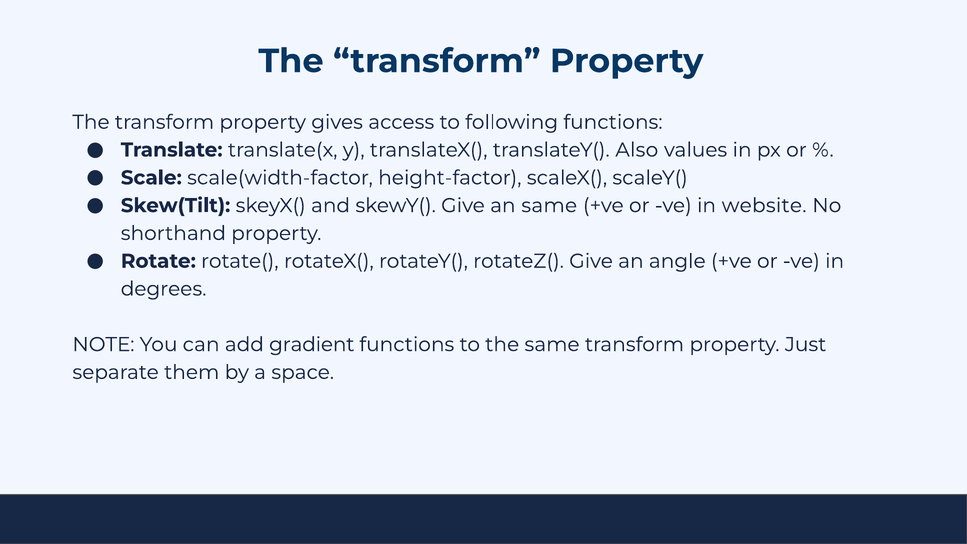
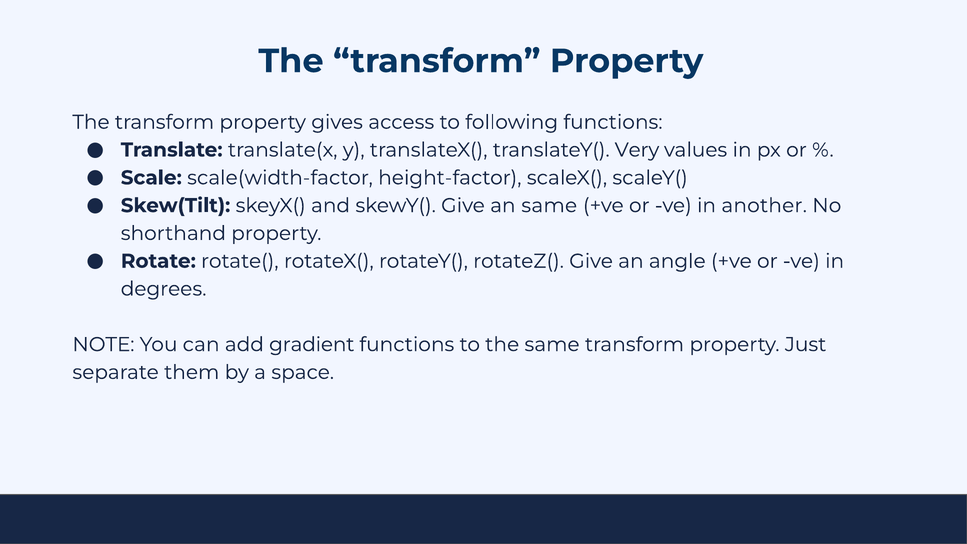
Also: Also -> Very (637, 150)
website: website -> another (764, 206)
